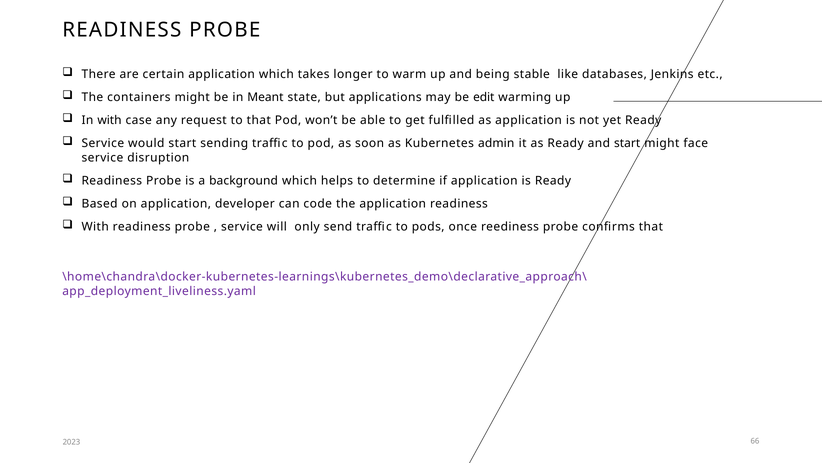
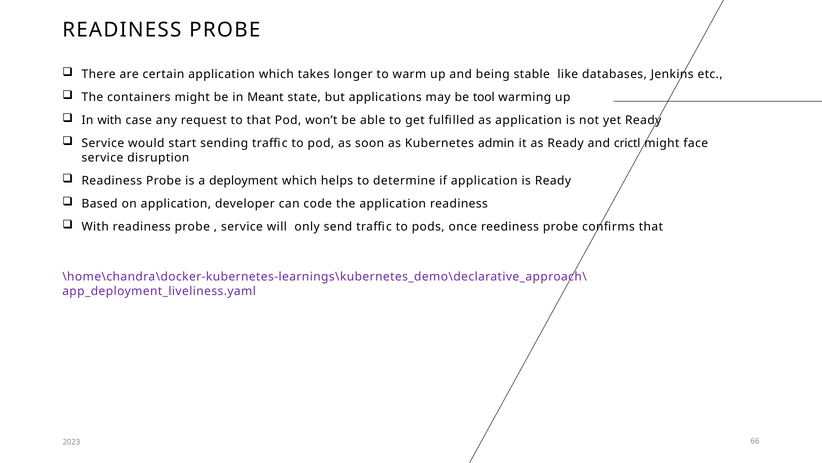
edit: edit -> tool (484, 97)
and start: start -> crictl (627, 143)
background: background -> deployment (244, 180)
